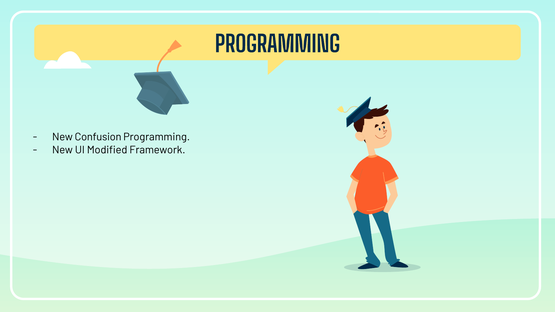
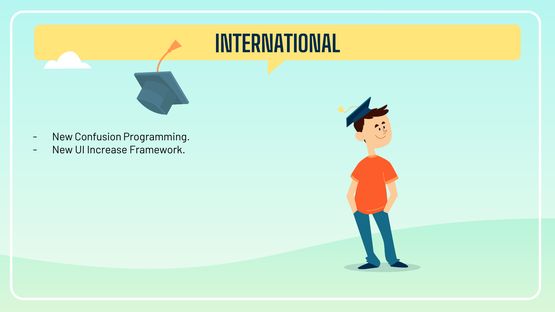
PROGRAMMING: PROGRAMMING -> INTERNATIONAL (277, 45)
Modified: Modified -> Increase (107, 150)
